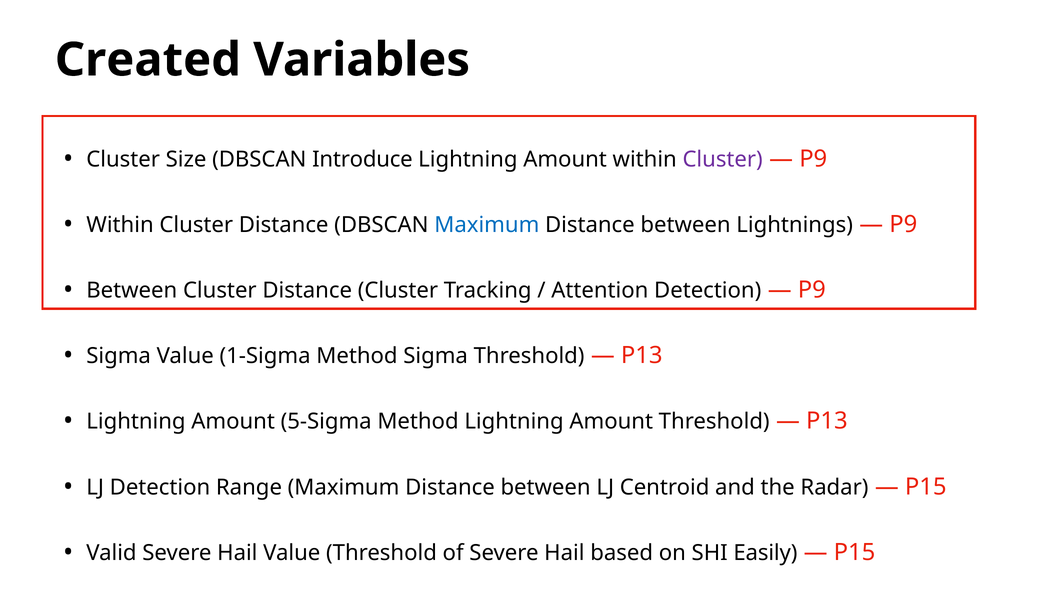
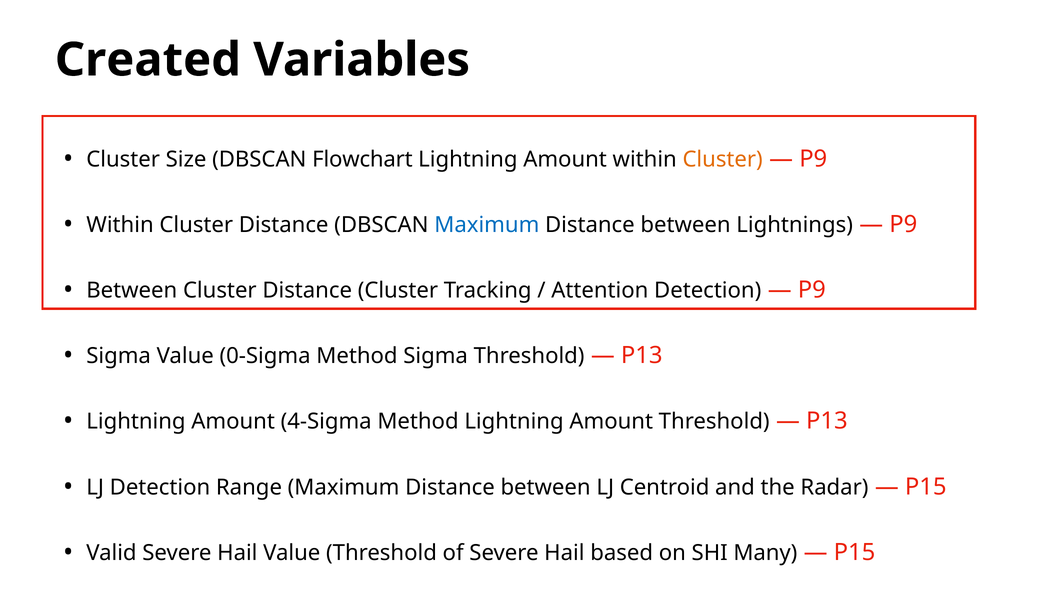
Introduce: Introduce -> Flowchart (362, 160)
Cluster colour: purple -> orange (723, 160)
1-Sigma: 1-Sigma -> 0-Sigma (265, 356)
5-Sigma: 5-Sigma -> 4-Sigma (326, 422)
Easily: Easily -> Many (765, 553)
